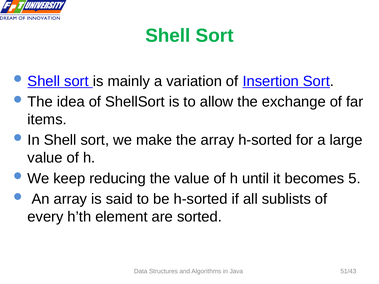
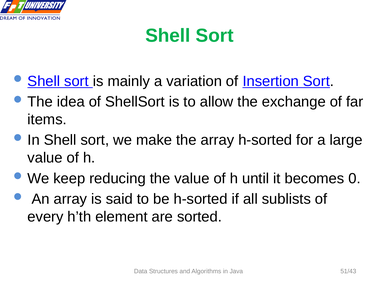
5: 5 -> 0 (354, 179)
